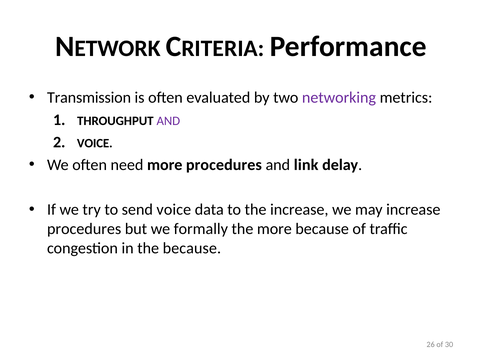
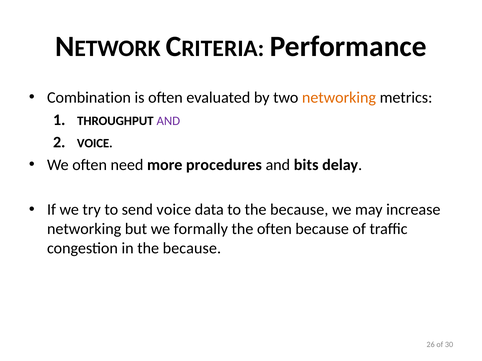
Transmission: Transmission -> Combination (89, 98)
networking colour: purple -> orange (339, 98)
link: link -> bits (306, 165)
to the increase: increase -> because (299, 210)
procedures: procedures -> networking (84, 229)
the more: more -> often (274, 229)
